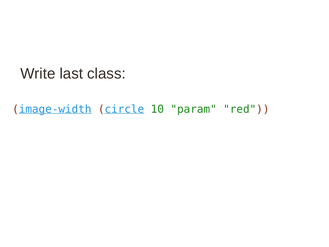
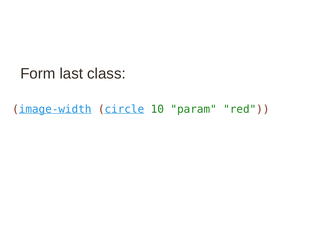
Write: Write -> Form (38, 74)
